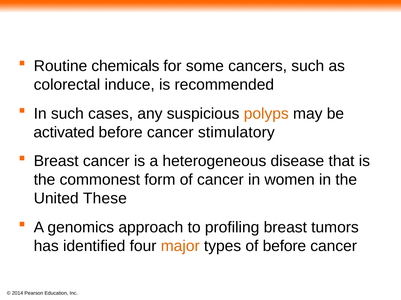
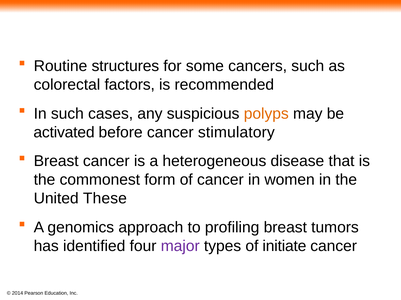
chemicals: chemicals -> structures (125, 66)
induce: induce -> factors (130, 85)
major colour: orange -> purple (180, 247)
of before: before -> initiate (284, 247)
